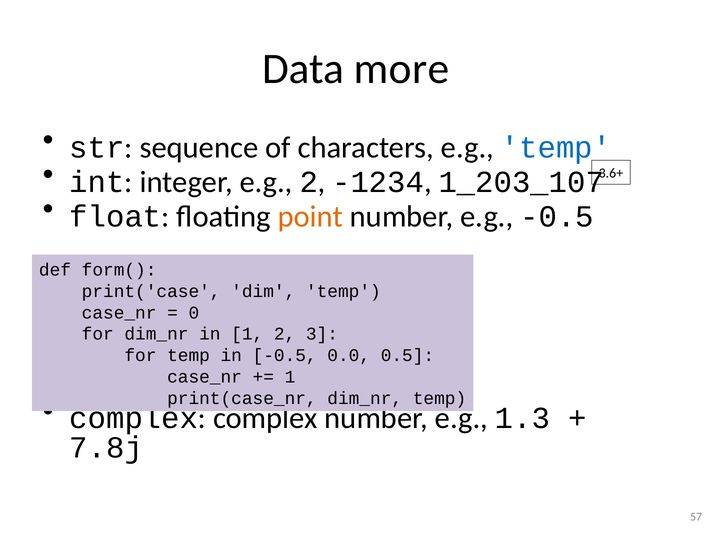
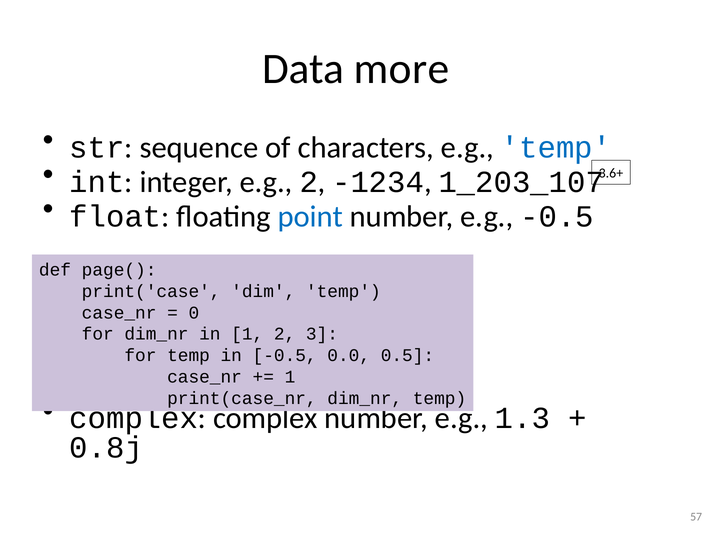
point colour: orange -> blue (310, 216)
form(: form( -> page( (119, 270)
7.8j: 7.8j -> 0.8j (106, 448)
